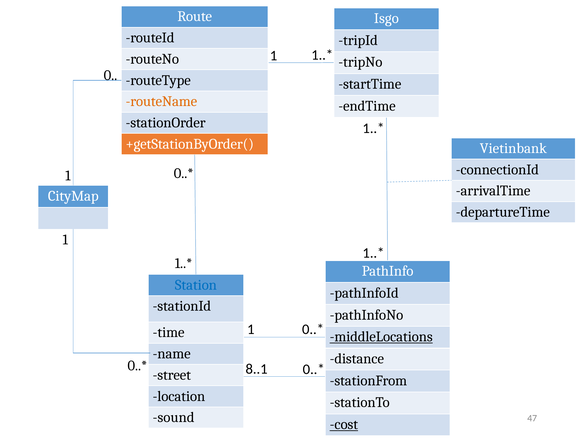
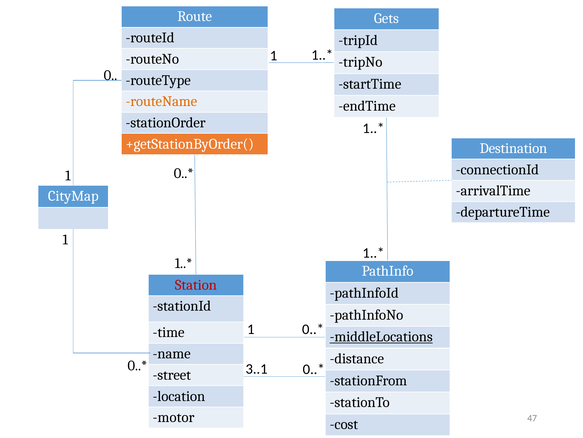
Isgo: Isgo -> Gets (386, 18)
Vietinbank: Vietinbank -> Destination (513, 148)
Station colour: blue -> red (196, 284)
8..1: 8..1 -> 3..1 (257, 368)
sound: sound -> motor (174, 417)
cost underline: present -> none (344, 424)
